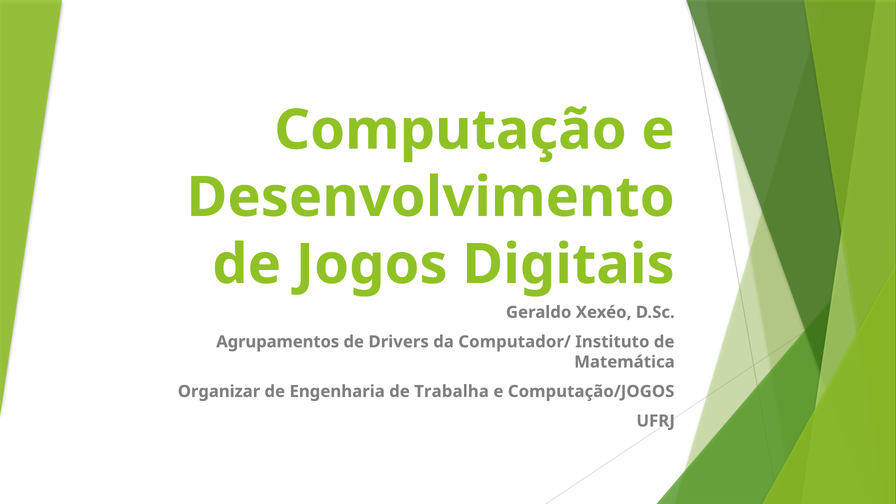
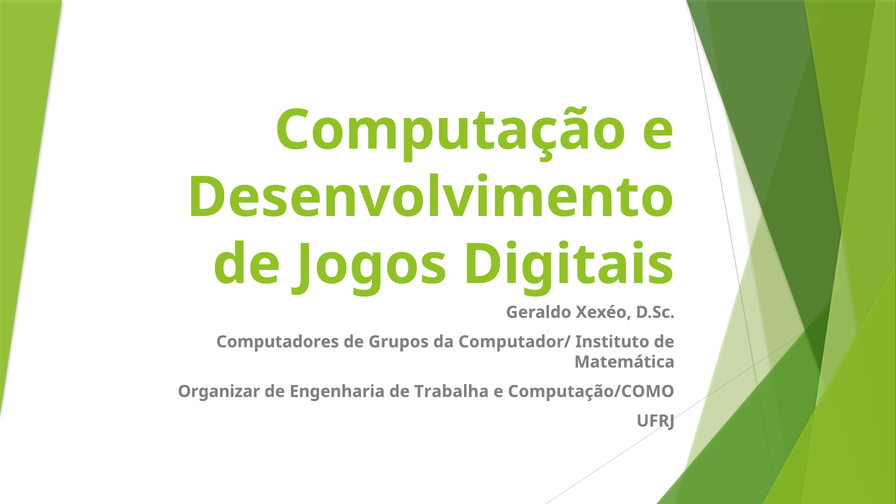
Agrupamentos: Agrupamentos -> Computadores (278, 342)
Drivers: Drivers -> Grupos (399, 342)
Computação/JOGOS: Computação/JOGOS -> Computação/COMO (591, 391)
